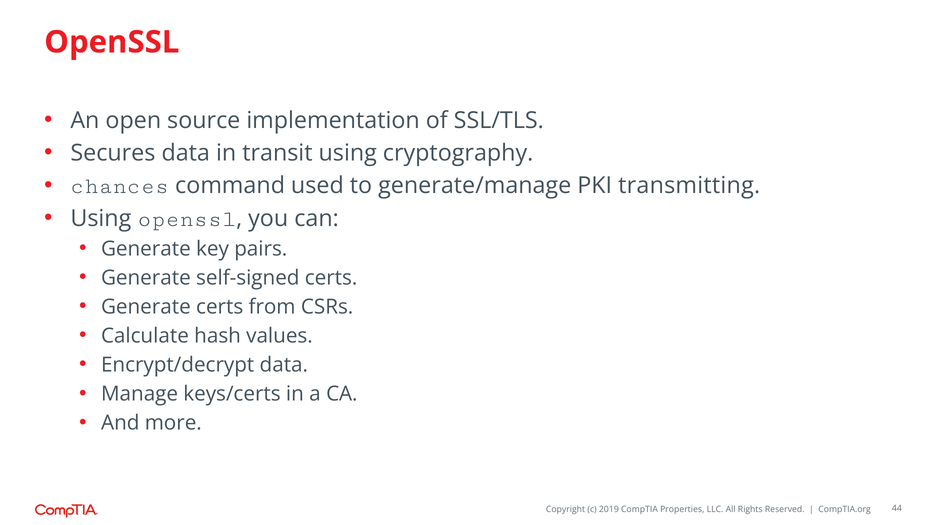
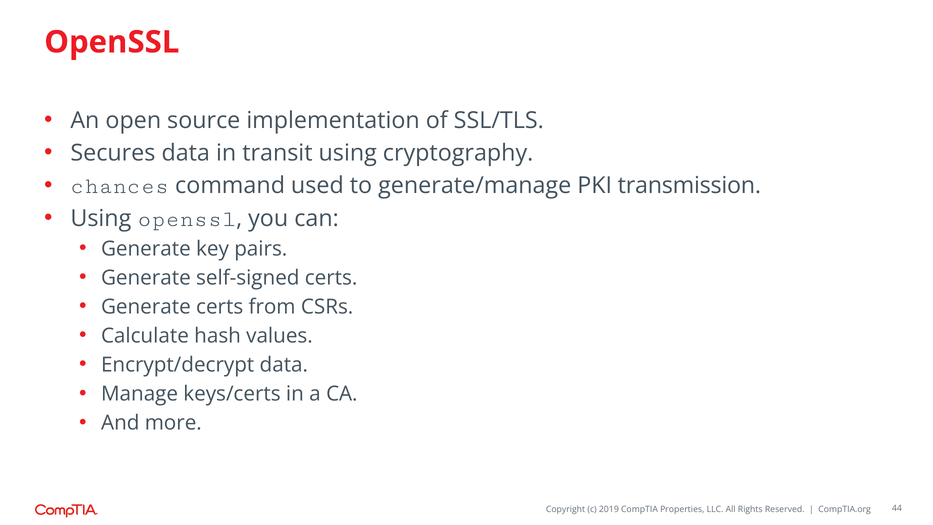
transmitting: transmitting -> transmission (689, 186)
